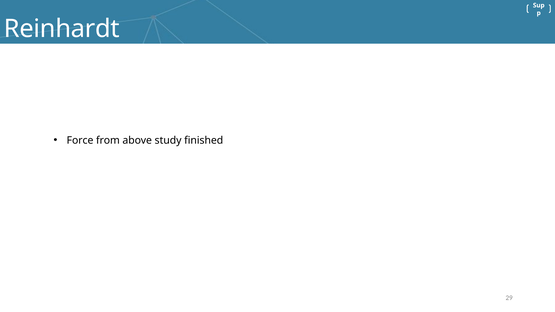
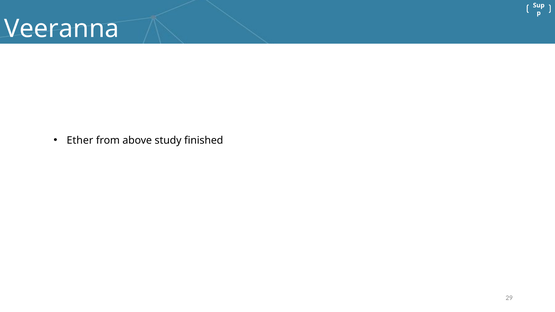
Reinhardt: Reinhardt -> Veeranna (62, 29)
Force: Force -> Ether (80, 141)
